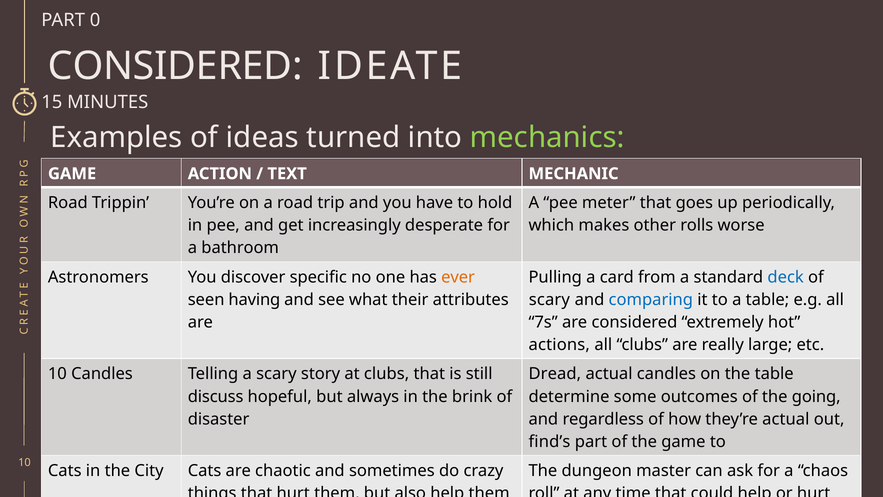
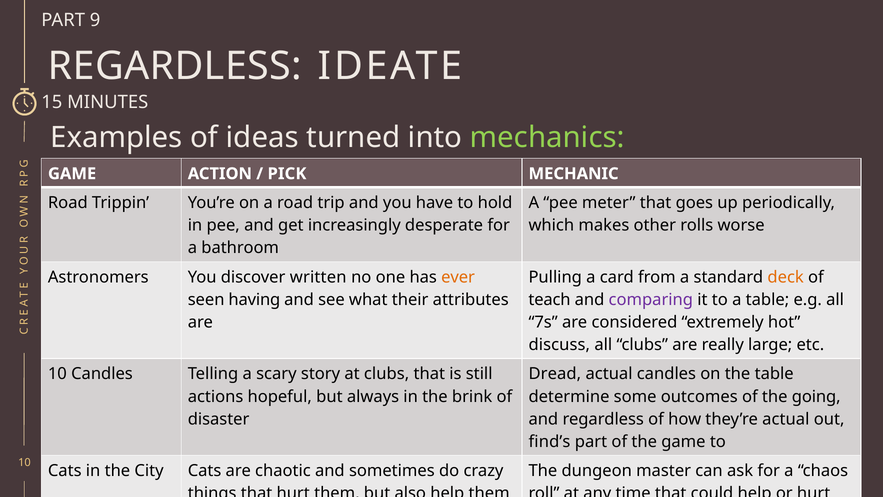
0: 0 -> 9 (95, 20)
CONSIDERED: CONSIDERED -> REGARDLESS (175, 66)
TEXT: TEXT -> PICK (287, 174)
specific: specific -> written (318, 277)
deck colour: blue -> orange (786, 277)
scary: scary -> teach (550, 300)
comparing colour: blue -> purple (651, 300)
actions: actions -> discuss (559, 345)
discuss: discuss -> actions (216, 396)
